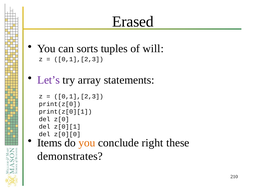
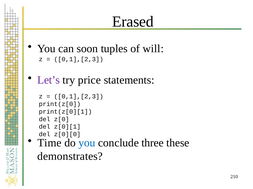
sorts: sorts -> soon (87, 49)
array: array -> price (89, 80)
Items: Items -> Time (49, 143)
you colour: orange -> blue (87, 143)
right: right -> three (153, 143)
